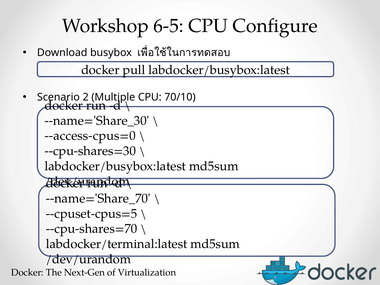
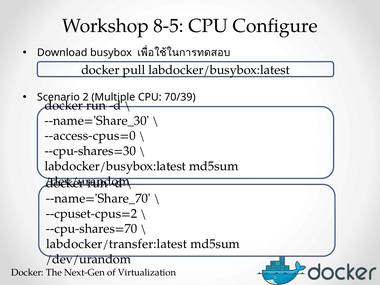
6-5: 6-5 -> 8-5 (169, 26)
70/10: 70/10 -> 70/39 (180, 97)
--cpuset-cpus=5: --cpuset-cpus=5 -> --cpuset-cpus=2 (92, 214)
labdocker/terminal:latest: labdocker/terminal:latest -> labdocker/transfer:latest (117, 244)
